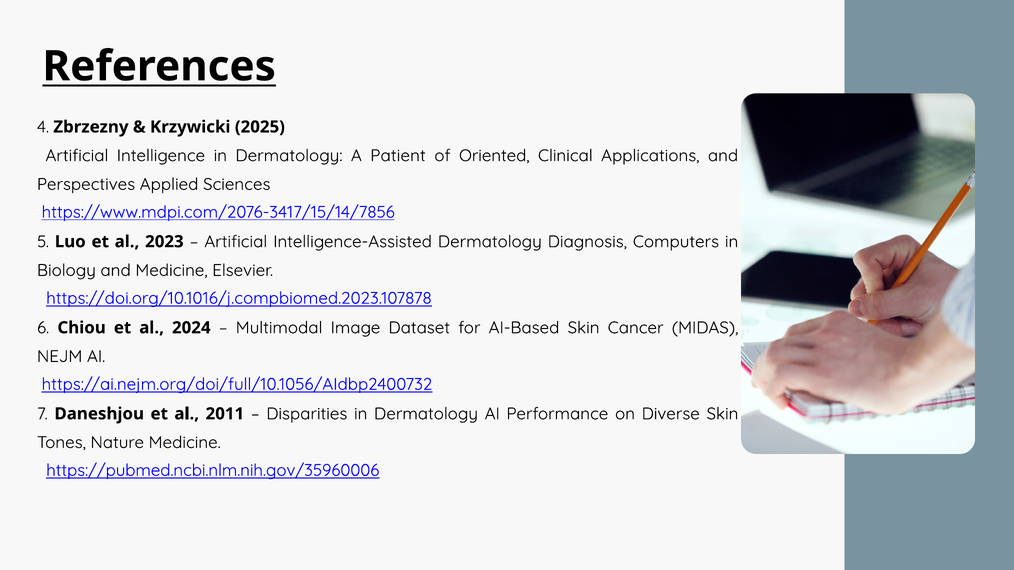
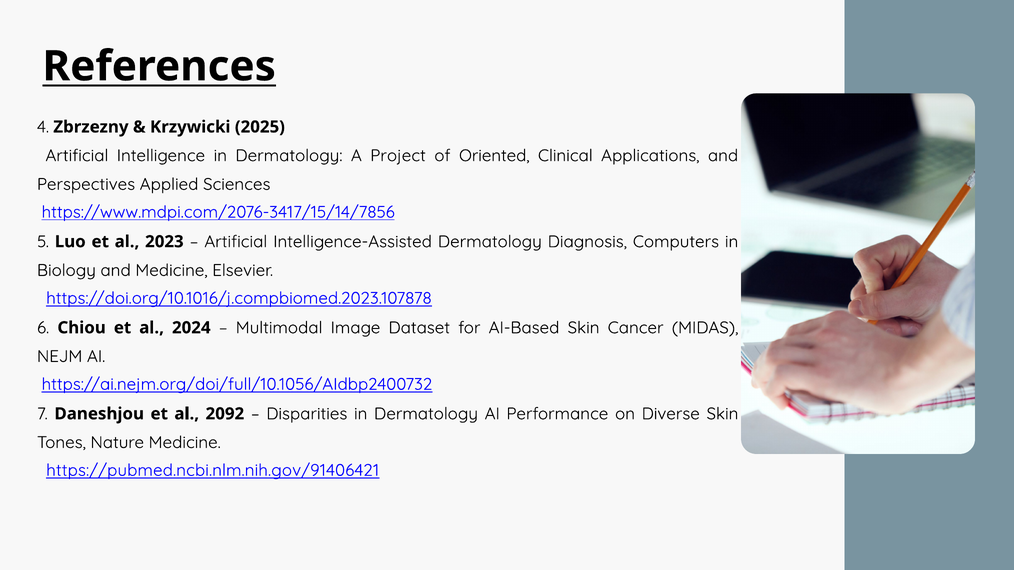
Patient: Patient -> Project (398, 156)
2011: 2011 -> 2092 (225, 414)
https://pubmed.ncbi.nlm.nih.gov/35960006: https://pubmed.ncbi.nlm.nih.gov/35960006 -> https://pubmed.ncbi.nlm.nih.gov/91406421 (213, 471)
